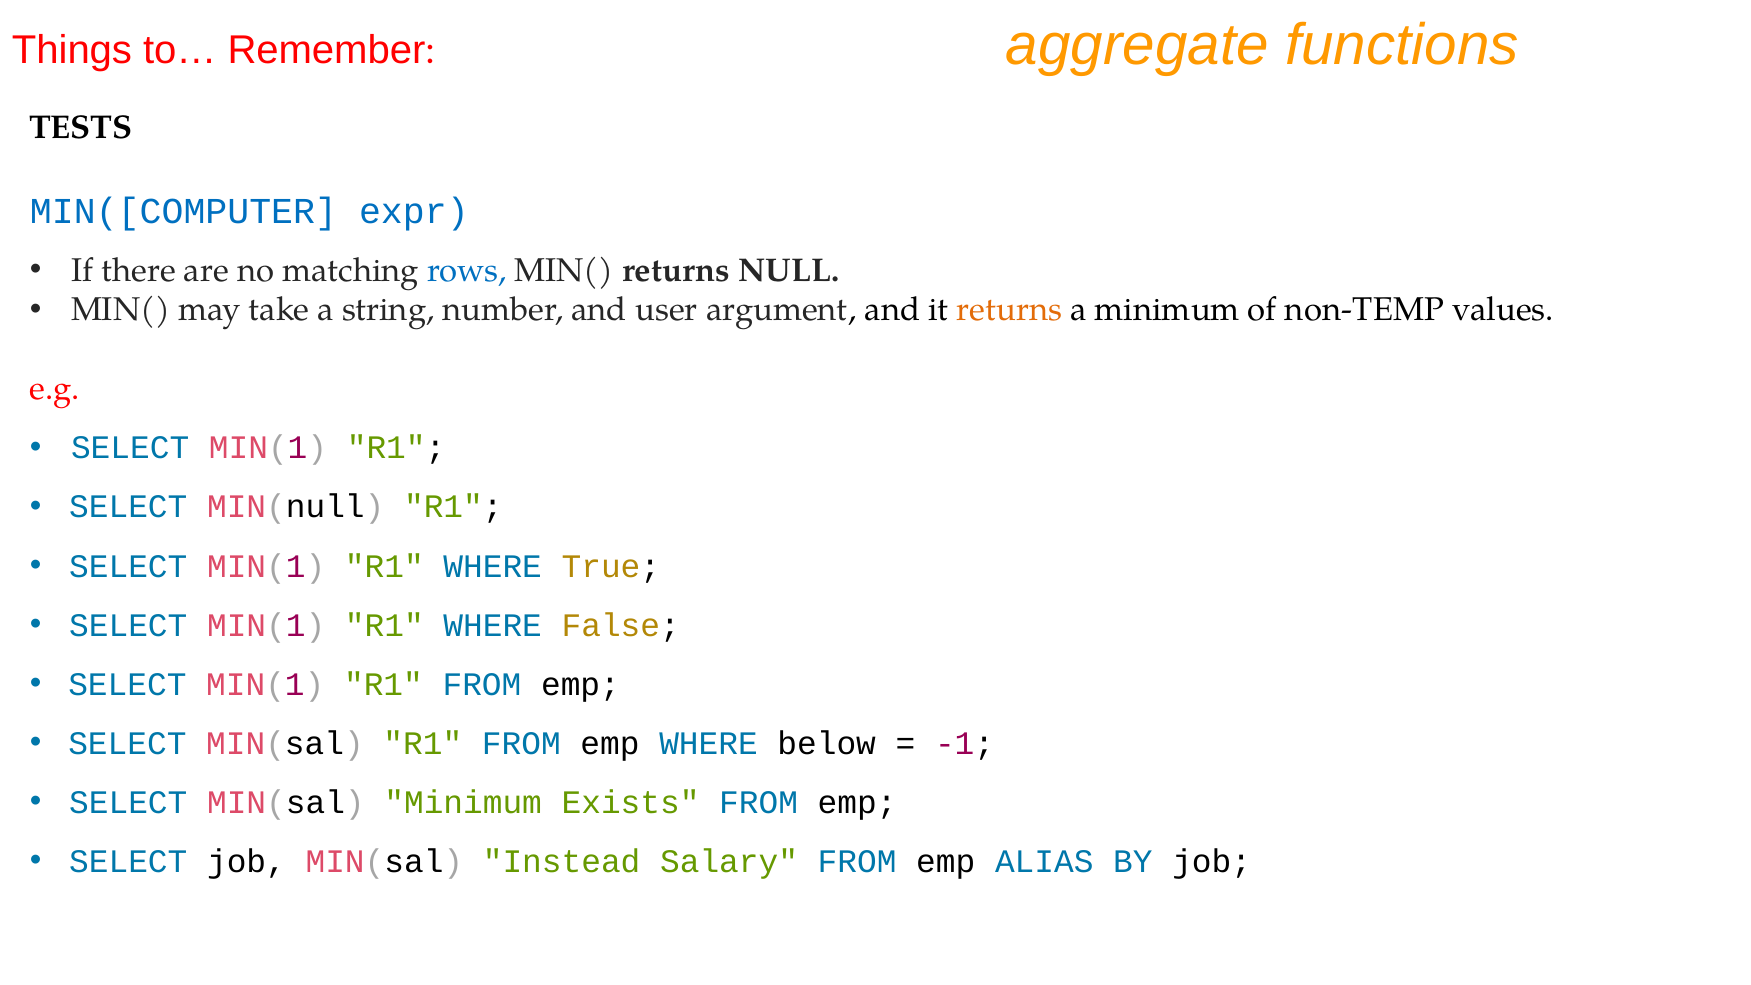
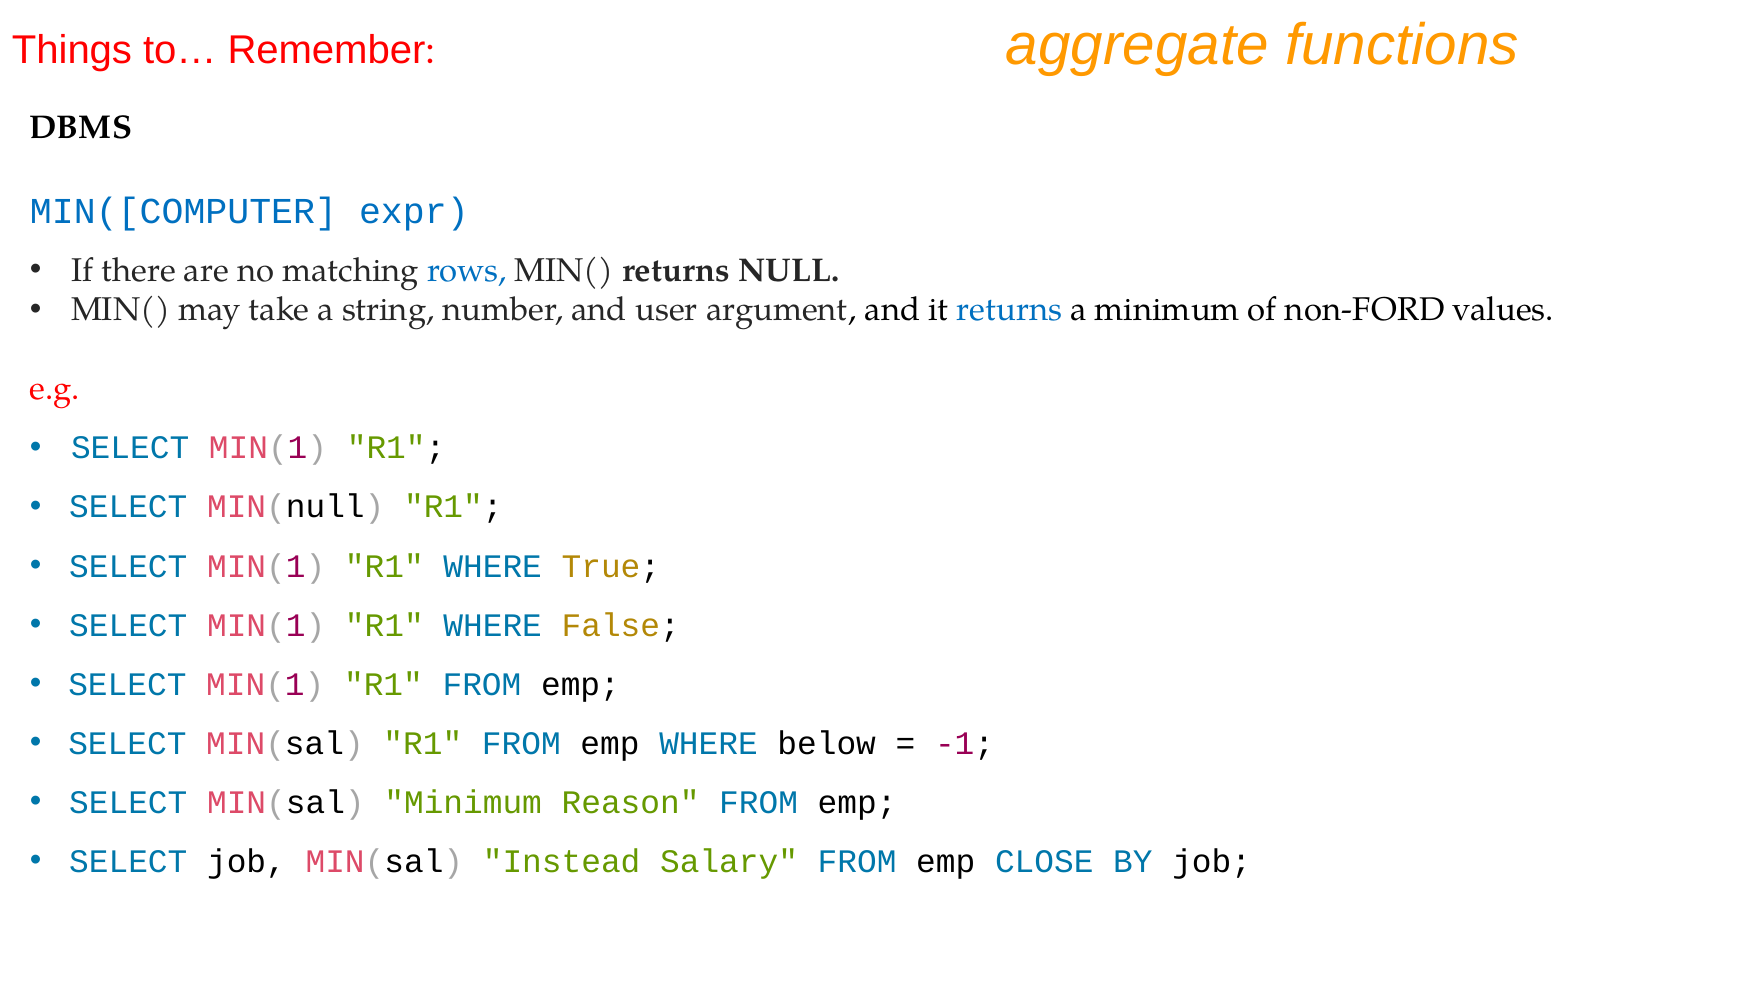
TESTS: TESTS -> DBMS (81, 128)
returns colour: orange -> blue (1009, 310)
non-TEMP: non-TEMP -> non-FORD (1365, 310)
Exists: Exists -> Reason (631, 803)
ALIAS: ALIAS -> CLOSE (1044, 862)
